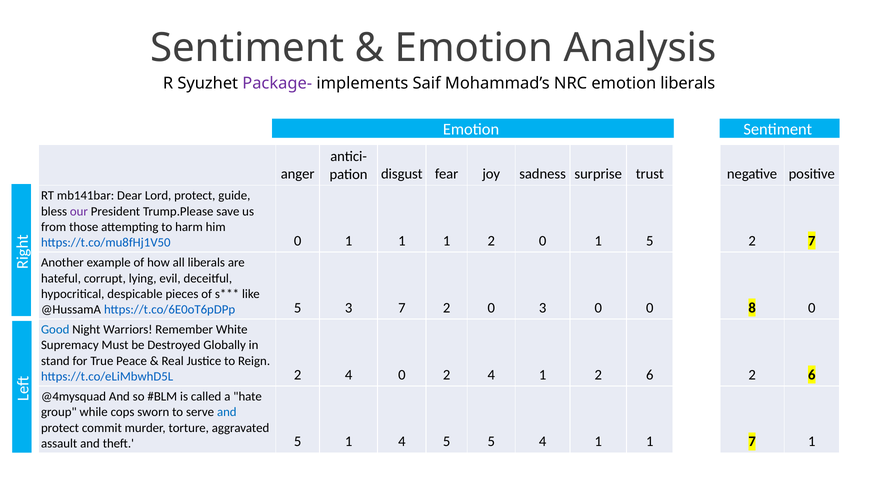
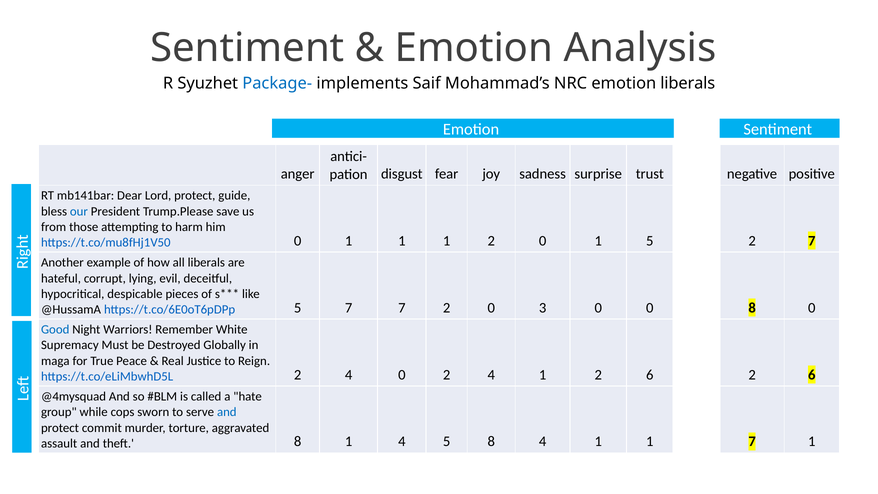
Package- colour: purple -> blue (277, 83)
our colour: purple -> blue (79, 211)
5 3: 3 -> 7 (349, 308)
stand: stand -> maga (55, 361)
theft 5: 5 -> 8 (298, 441)
5 5: 5 -> 8 (491, 441)
